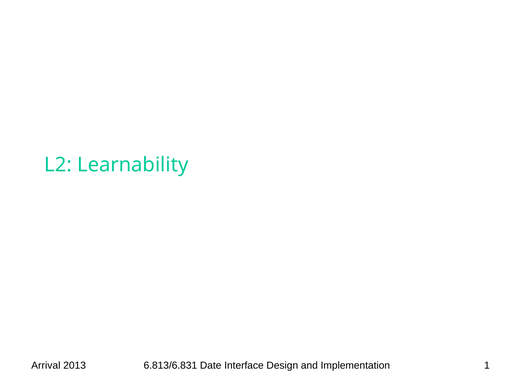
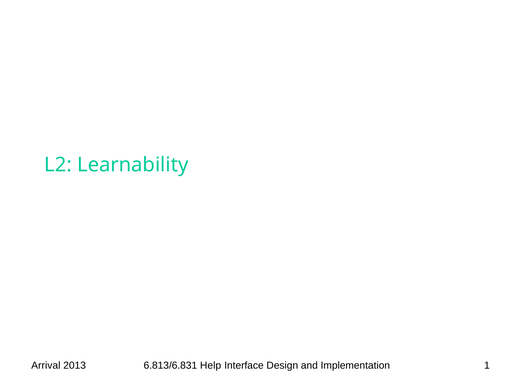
Date: Date -> Help (211, 365)
